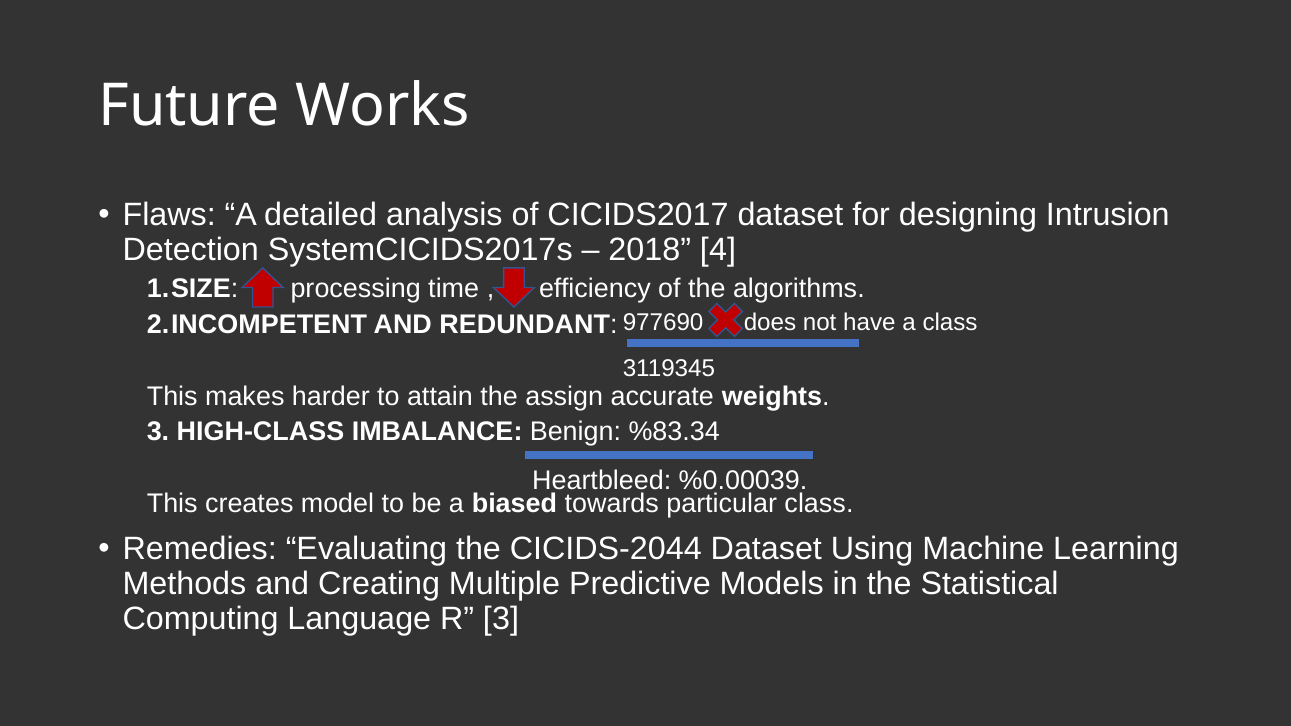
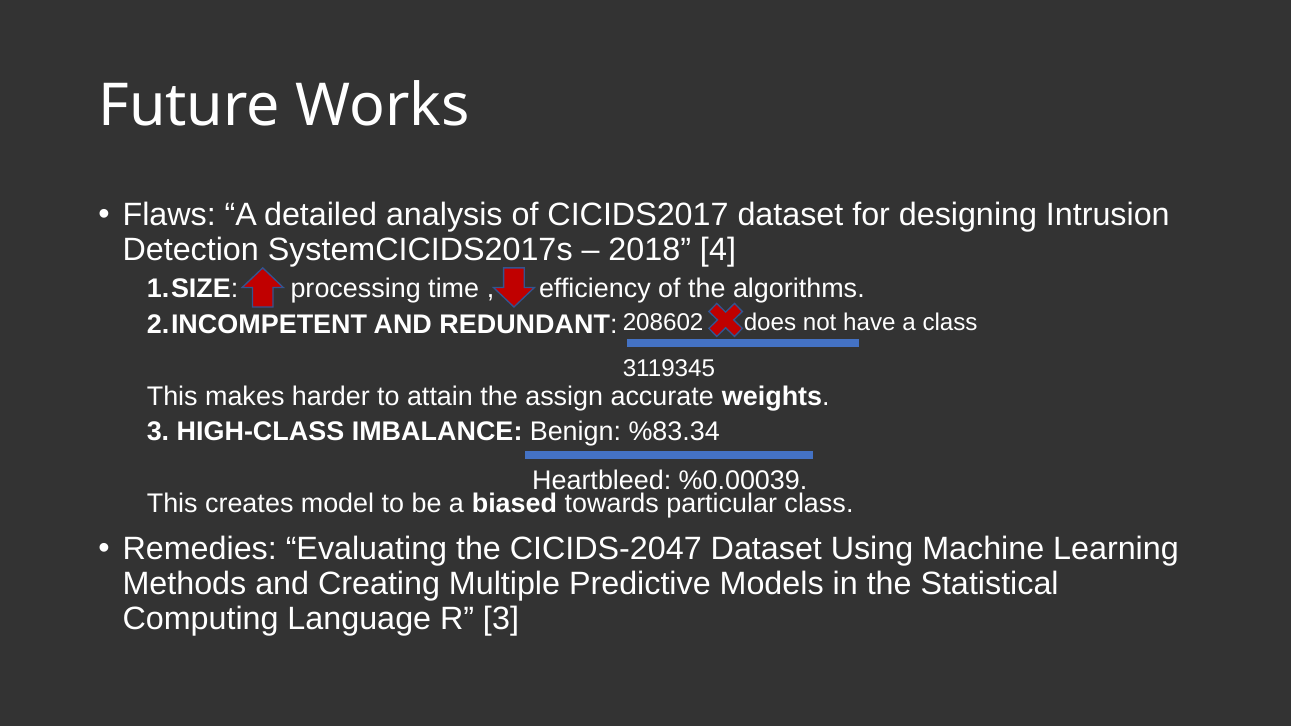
977690: 977690 -> 208602 (663, 322)
CICIDS-2044: CICIDS-2044 -> CICIDS-2047 (606, 549)
